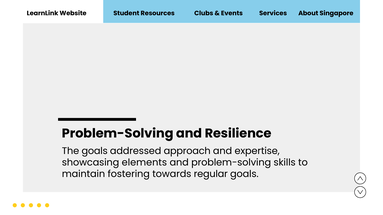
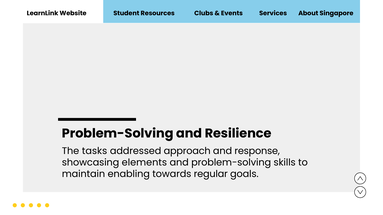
The goals: goals -> tasks (95, 151)
expertise: expertise -> response (257, 151)
fostering: fostering -> enabling (129, 174)
